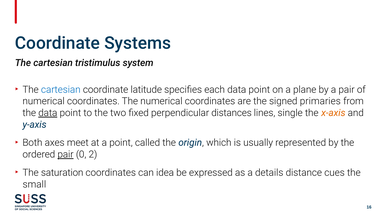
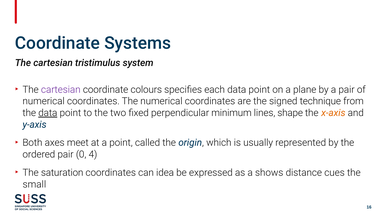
cartesian colour: blue -> purple (61, 90)
latitude: latitude -> colours (146, 90)
primaries: primaries -> technique (320, 101)
distances: distances -> minimum (231, 113)
single: single -> shape (290, 113)
pair underline: present -> none (66, 154)
2: 2 -> 4 (93, 154)
details: details -> shows (269, 172)
